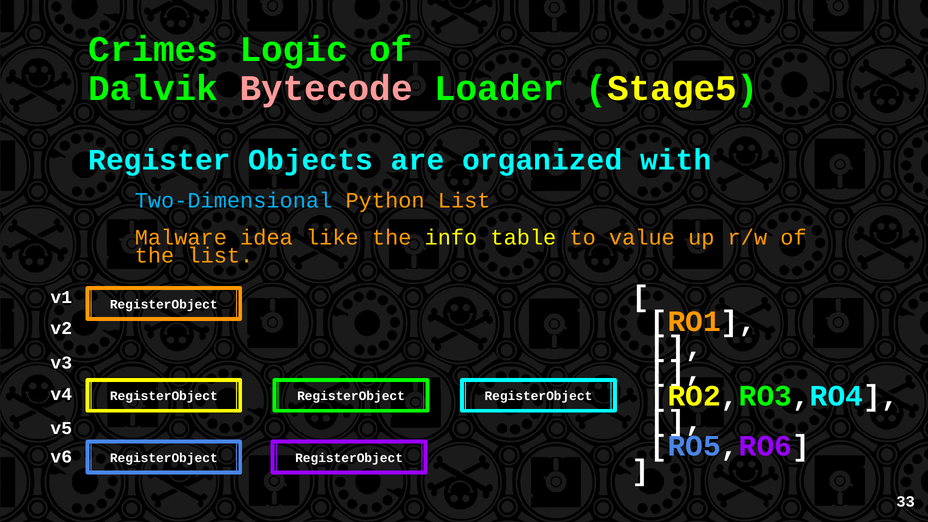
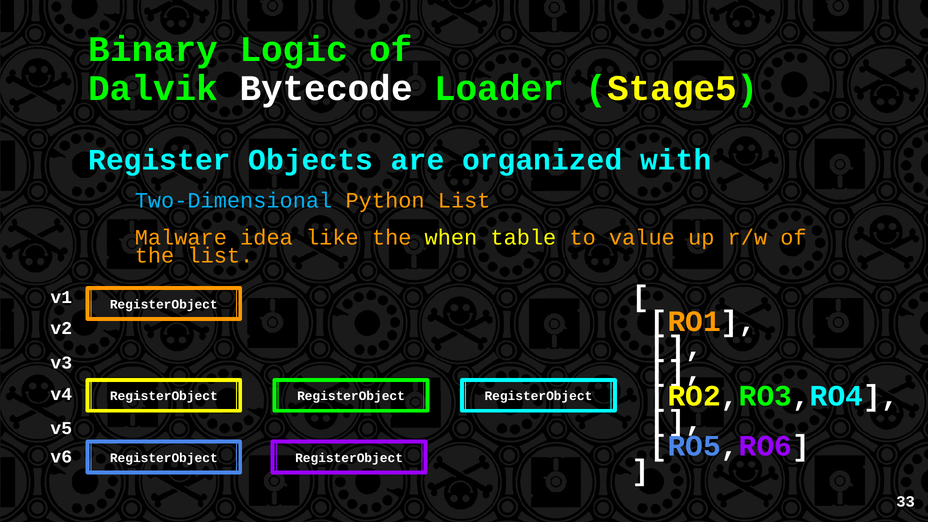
Crimes: Crimes -> Binary (153, 49)
Bytecode colour: pink -> white (326, 88)
info: info -> when (451, 237)
